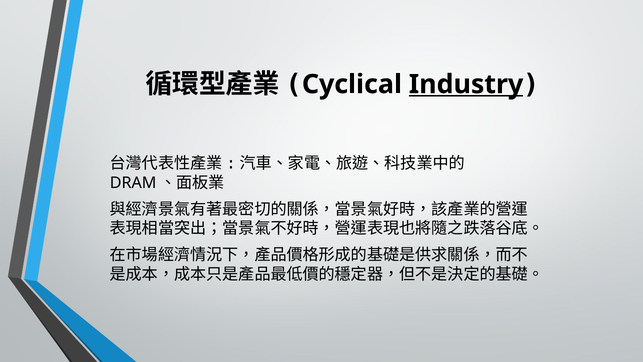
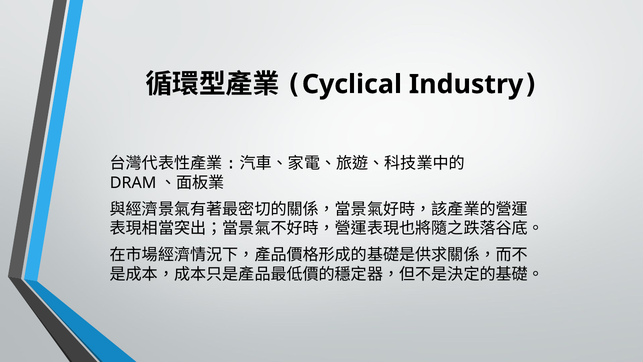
Industry underline: present -> none (466, 84)
